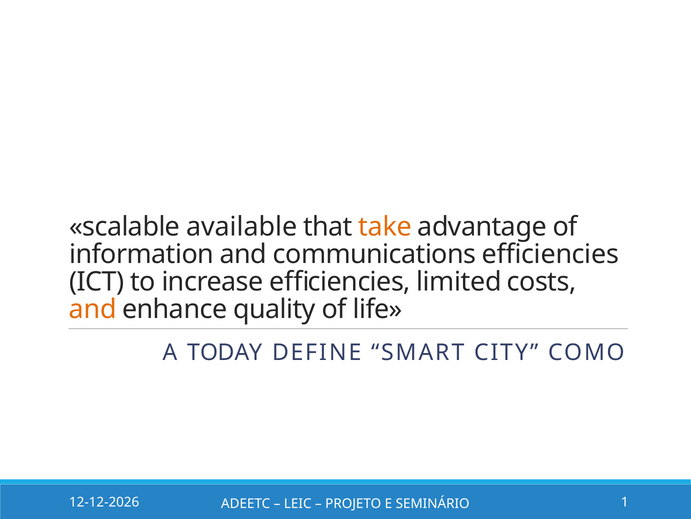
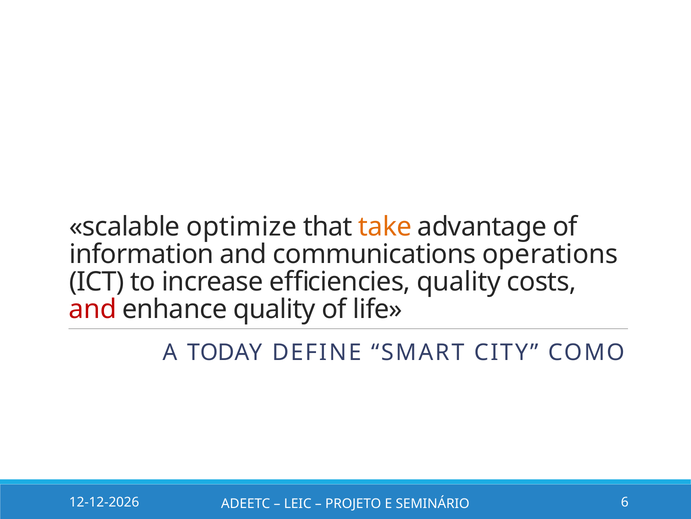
available: available -> optimize (242, 227)
communications efficiencies: efficiencies -> operations (550, 254)
efficiencies limited: limited -> quality (459, 282)
and colour: orange -> red (93, 309)
1: 1 -> 6 (625, 502)
